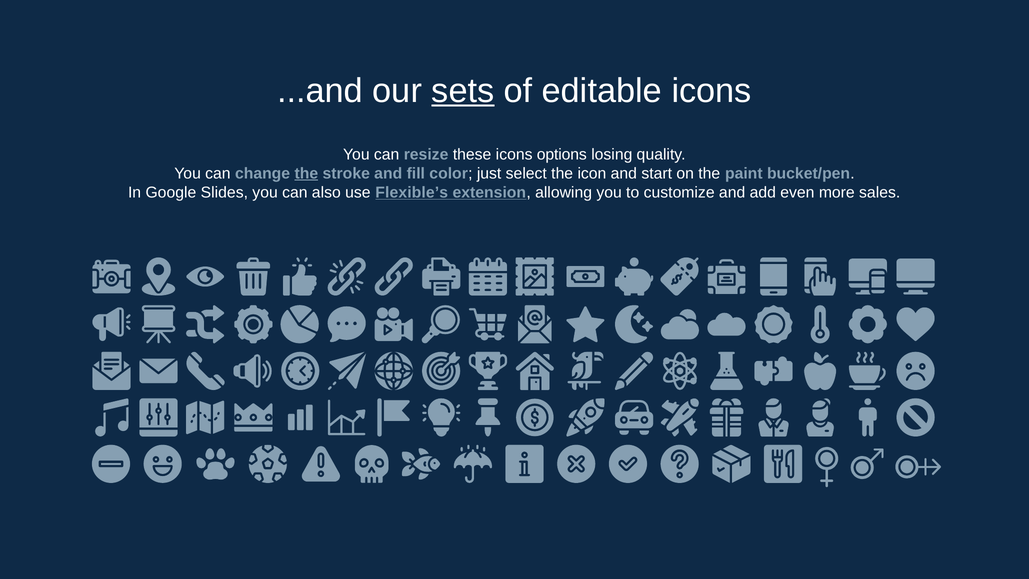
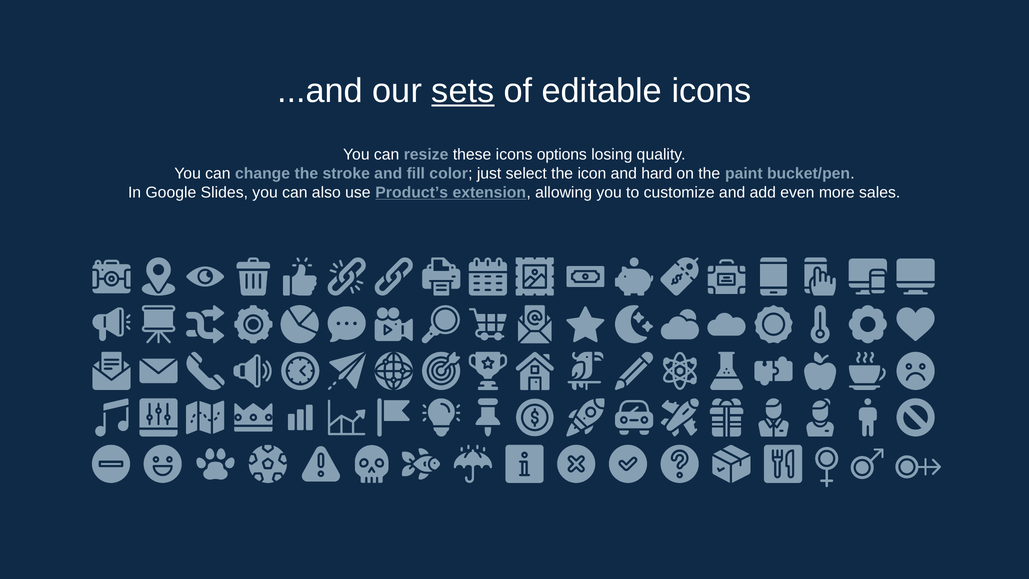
the underline: present -> none (306, 173)
start: start -> hard (657, 173)
Flexible’s: Flexible’s -> Product’s (412, 192)
